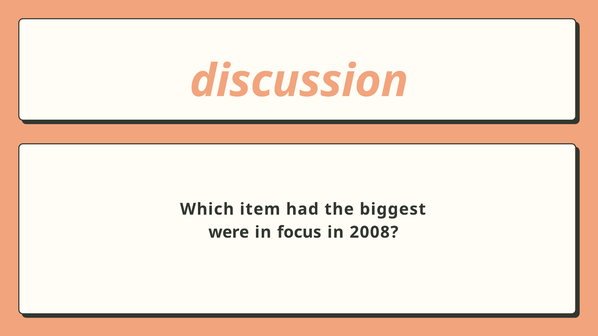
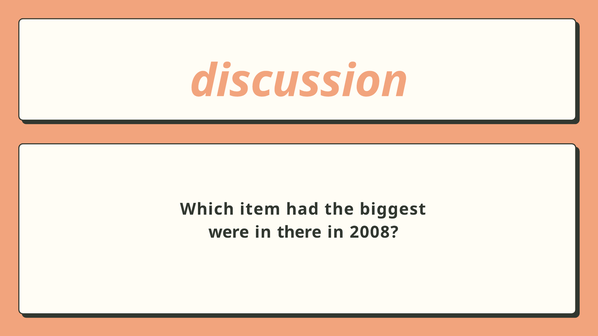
focus: focus -> there (299, 232)
